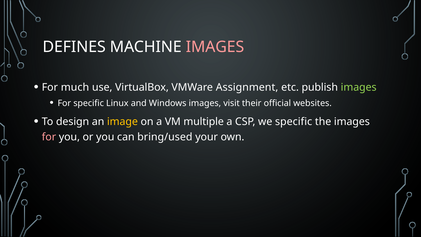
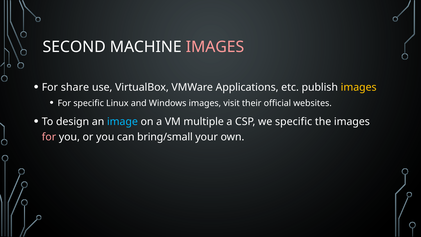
DEFINES: DEFINES -> SECOND (74, 47)
much: much -> share (75, 87)
Assignment: Assignment -> Applications (247, 87)
images colour: light green -> yellow (359, 87)
image colour: yellow -> light blue (122, 122)
bring/used: bring/used -> bring/small (165, 137)
